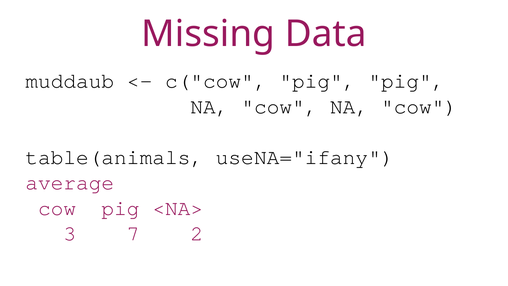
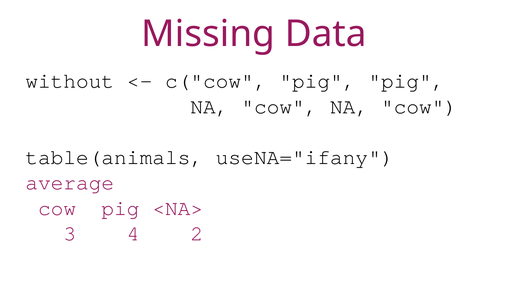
muddaub: muddaub -> without (70, 81)
7: 7 -> 4 (133, 233)
